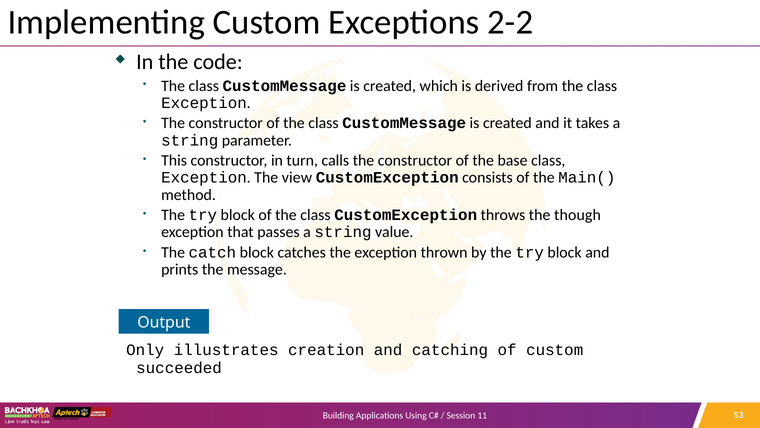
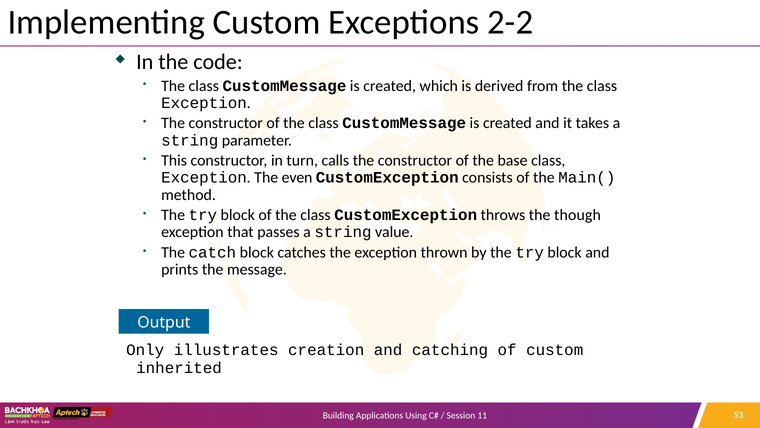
view: view -> even (297, 178)
succeeded: succeeded -> inherited (179, 368)
